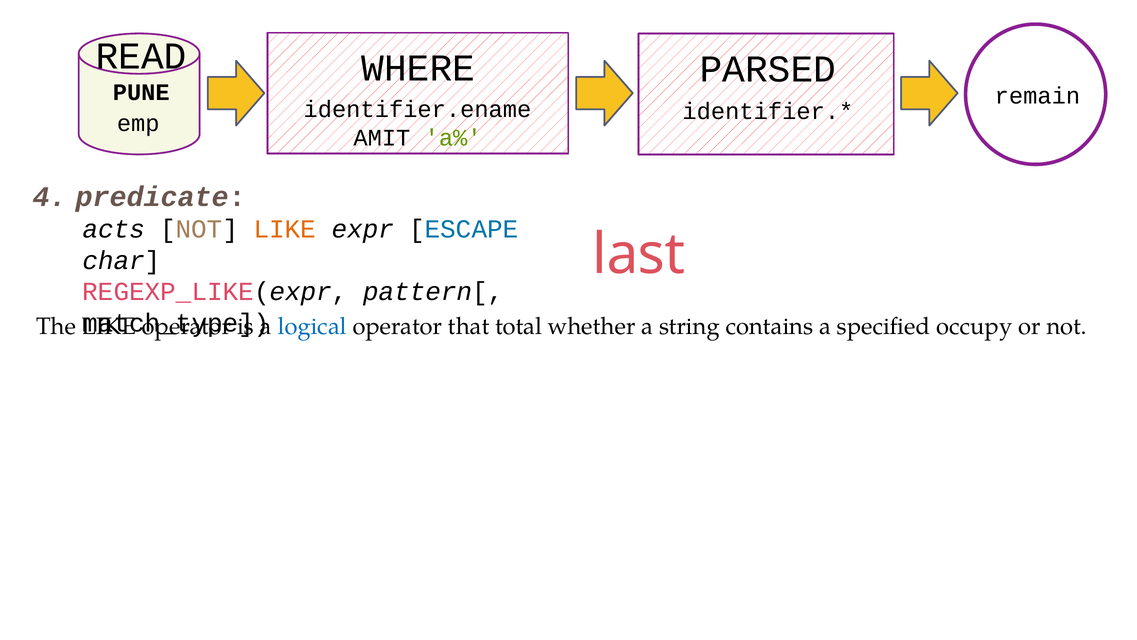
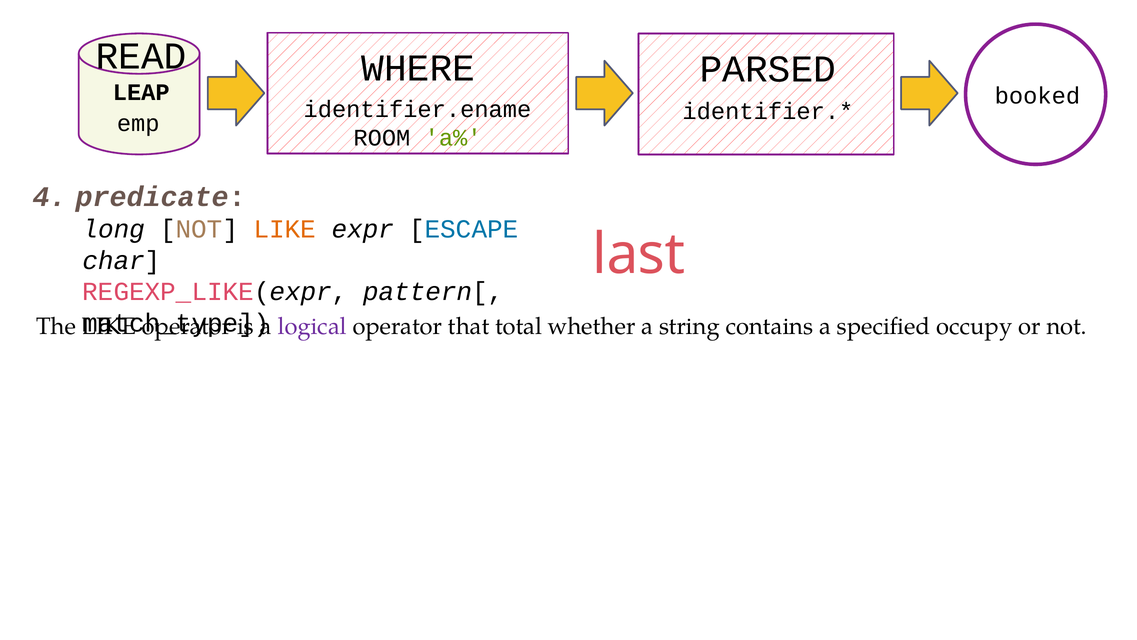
PUNE: PUNE -> LEAP (141, 92)
remain: remain -> booked (1037, 96)
AMIT: AMIT -> ROOM (382, 138)
acts: acts -> long (114, 229)
logical colour: blue -> purple (312, 326)
